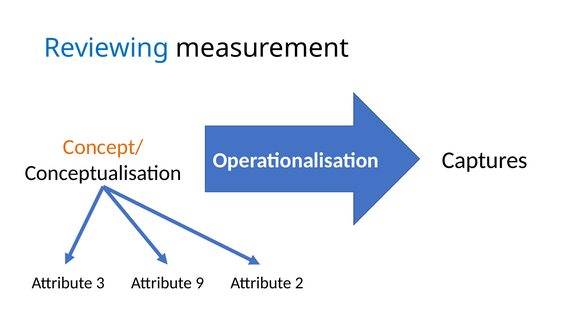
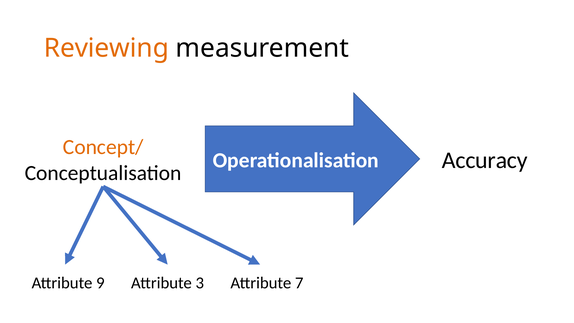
Reviewing colour: blue -> orange (106, 48)
Captures: Captures -> Accuracy (485, 160)
3: 3 -> 9 (100, 283)
9: 9 -> 3 (200, 283)
2: 2 -> 7 (299, 283)
